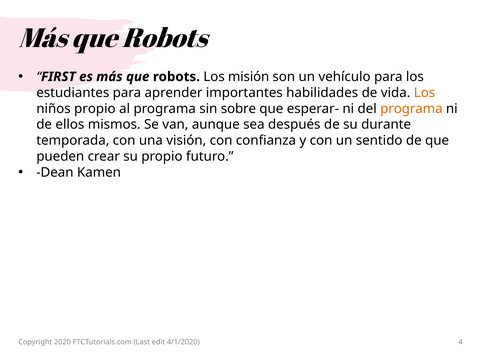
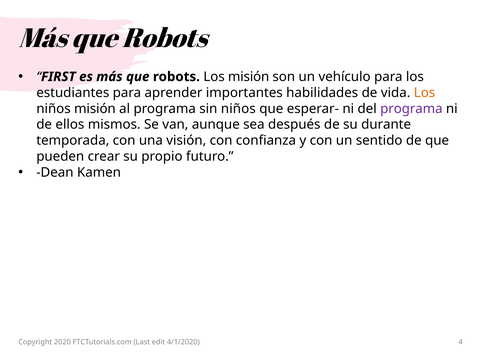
niños propio: propio -> misión (95, 109)
sin sobre: sobre -> niños (238, 109)
programa colour: orange -> purple (411, 109)
